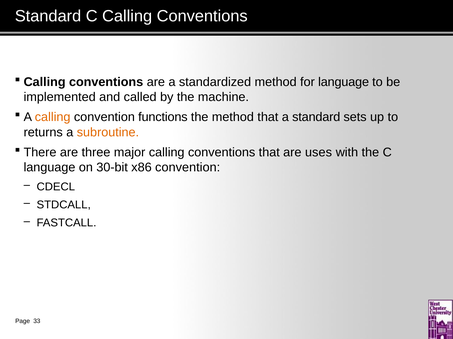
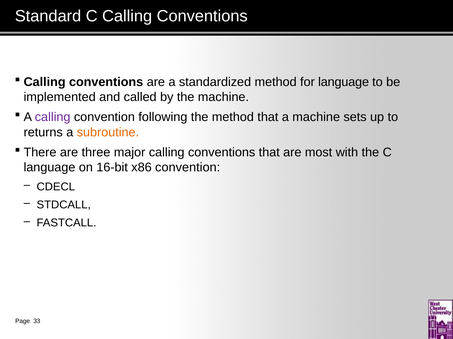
calling colour: orange -> purple (53, 117)
functions: functions -> following (163, 117)
a standard: standard -> machine (316, 117)
uses: uses -> most (319, 153)
30-bit: 30-bit -> 16-bit (112, 168)
